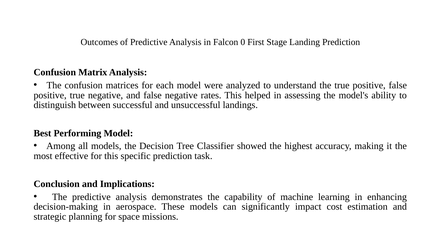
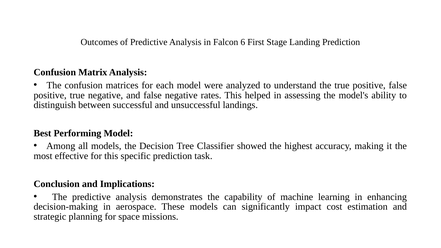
0: 0 -> 6 (243, 42)
